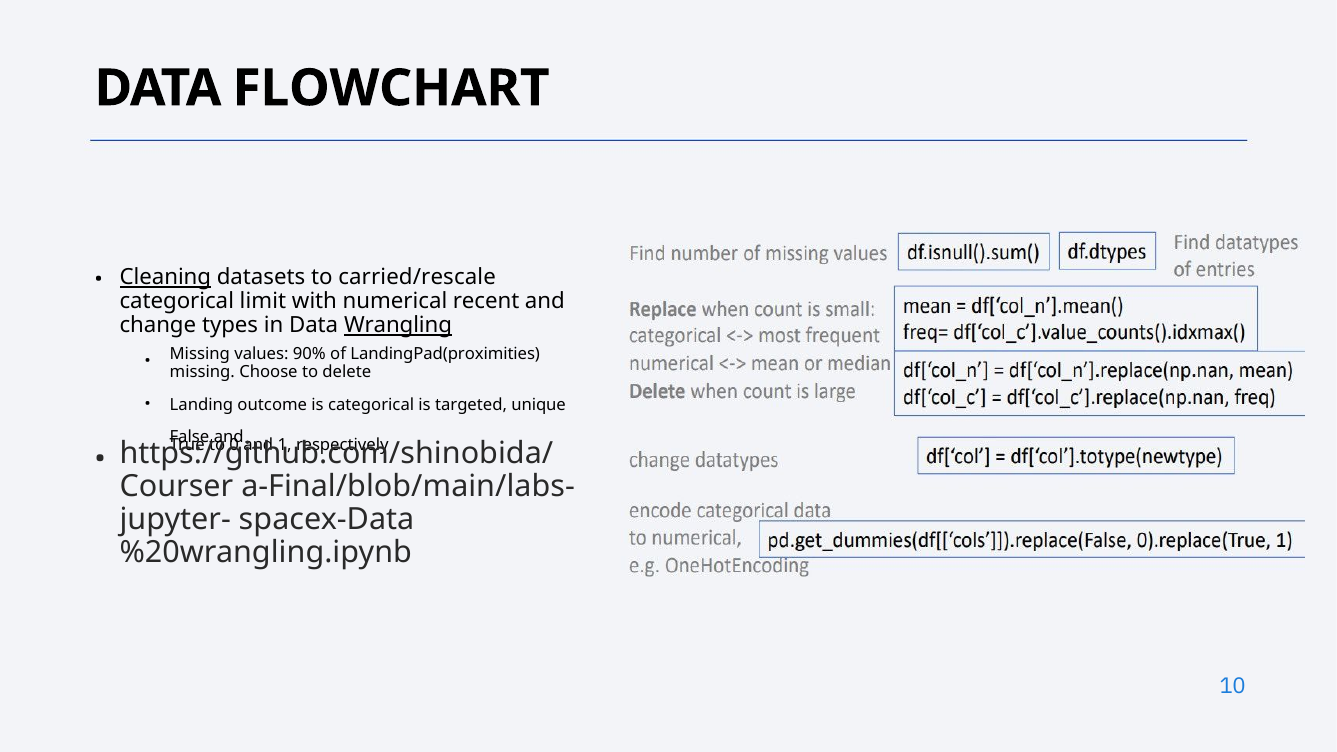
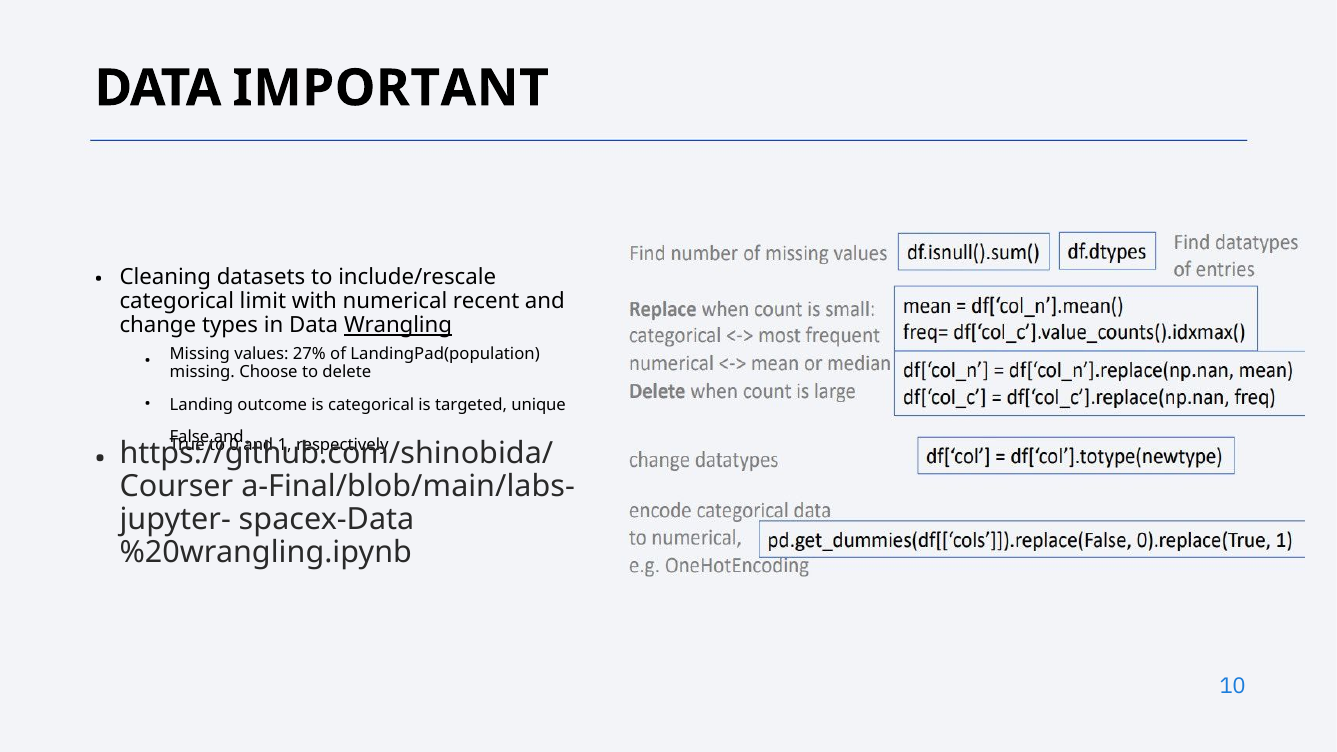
FLOWCHART: FLOWCHART -> IMPORTANT (391, 88)
Cleaning underline: present -> none (165, 277)
carried/rescale: carried/rescale -> include/rescale (417, 277)
90%: 90% -> 27% (309, 354)
LandingPad(proximities: LandingPad(proximities -> LandingPad(population (445, 354)
